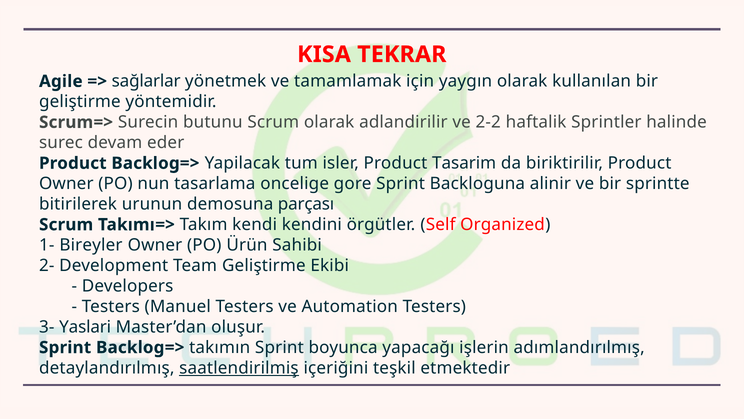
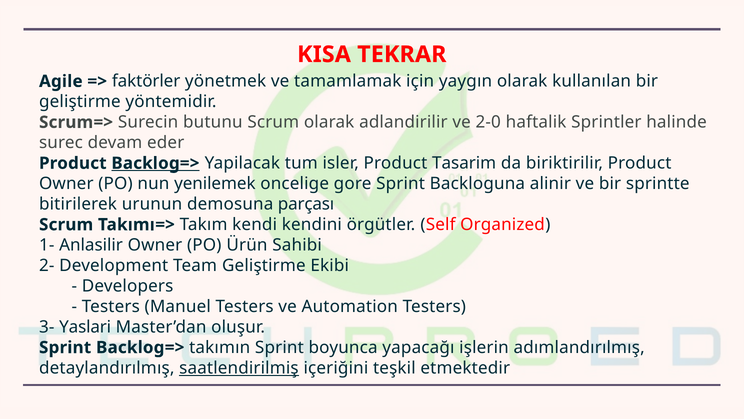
sağlarlar: sağlarlar -> faktörler (146, 81)
2-2: 2-2 -> 2-0 (488, 122)
Backlog=> underline: none -> present (155, 163)
tasarlama: tasarlama -> yenilemek (215, 183)
Bireyler: Bireyler -> Anlasilir (91, 245)
